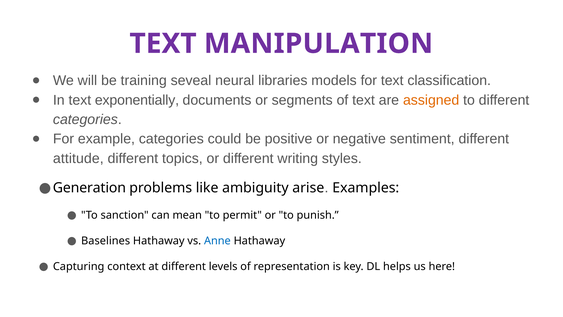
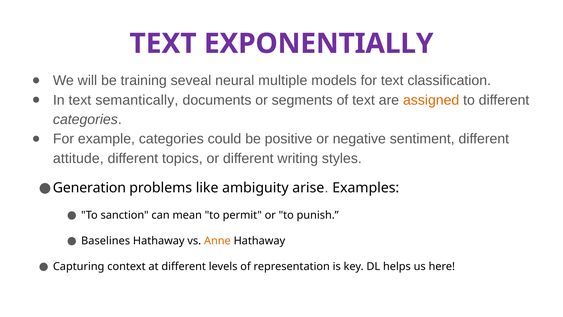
MANIPULATION: MANIPULATION -> EXPONENTIALLY (319, 44)
libraries: libraries -> multiple (283, 81)
exponentially: exponentially -> semantically (137, 100)
Anne colour: blue -> orange (217, 241)
